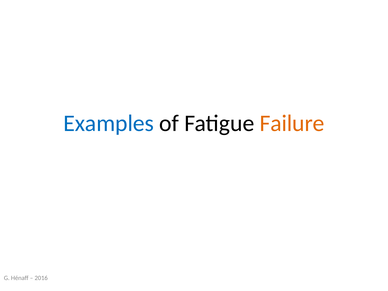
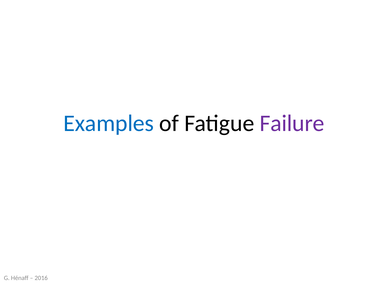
Failure colour: orange -> purple (292, 123)
